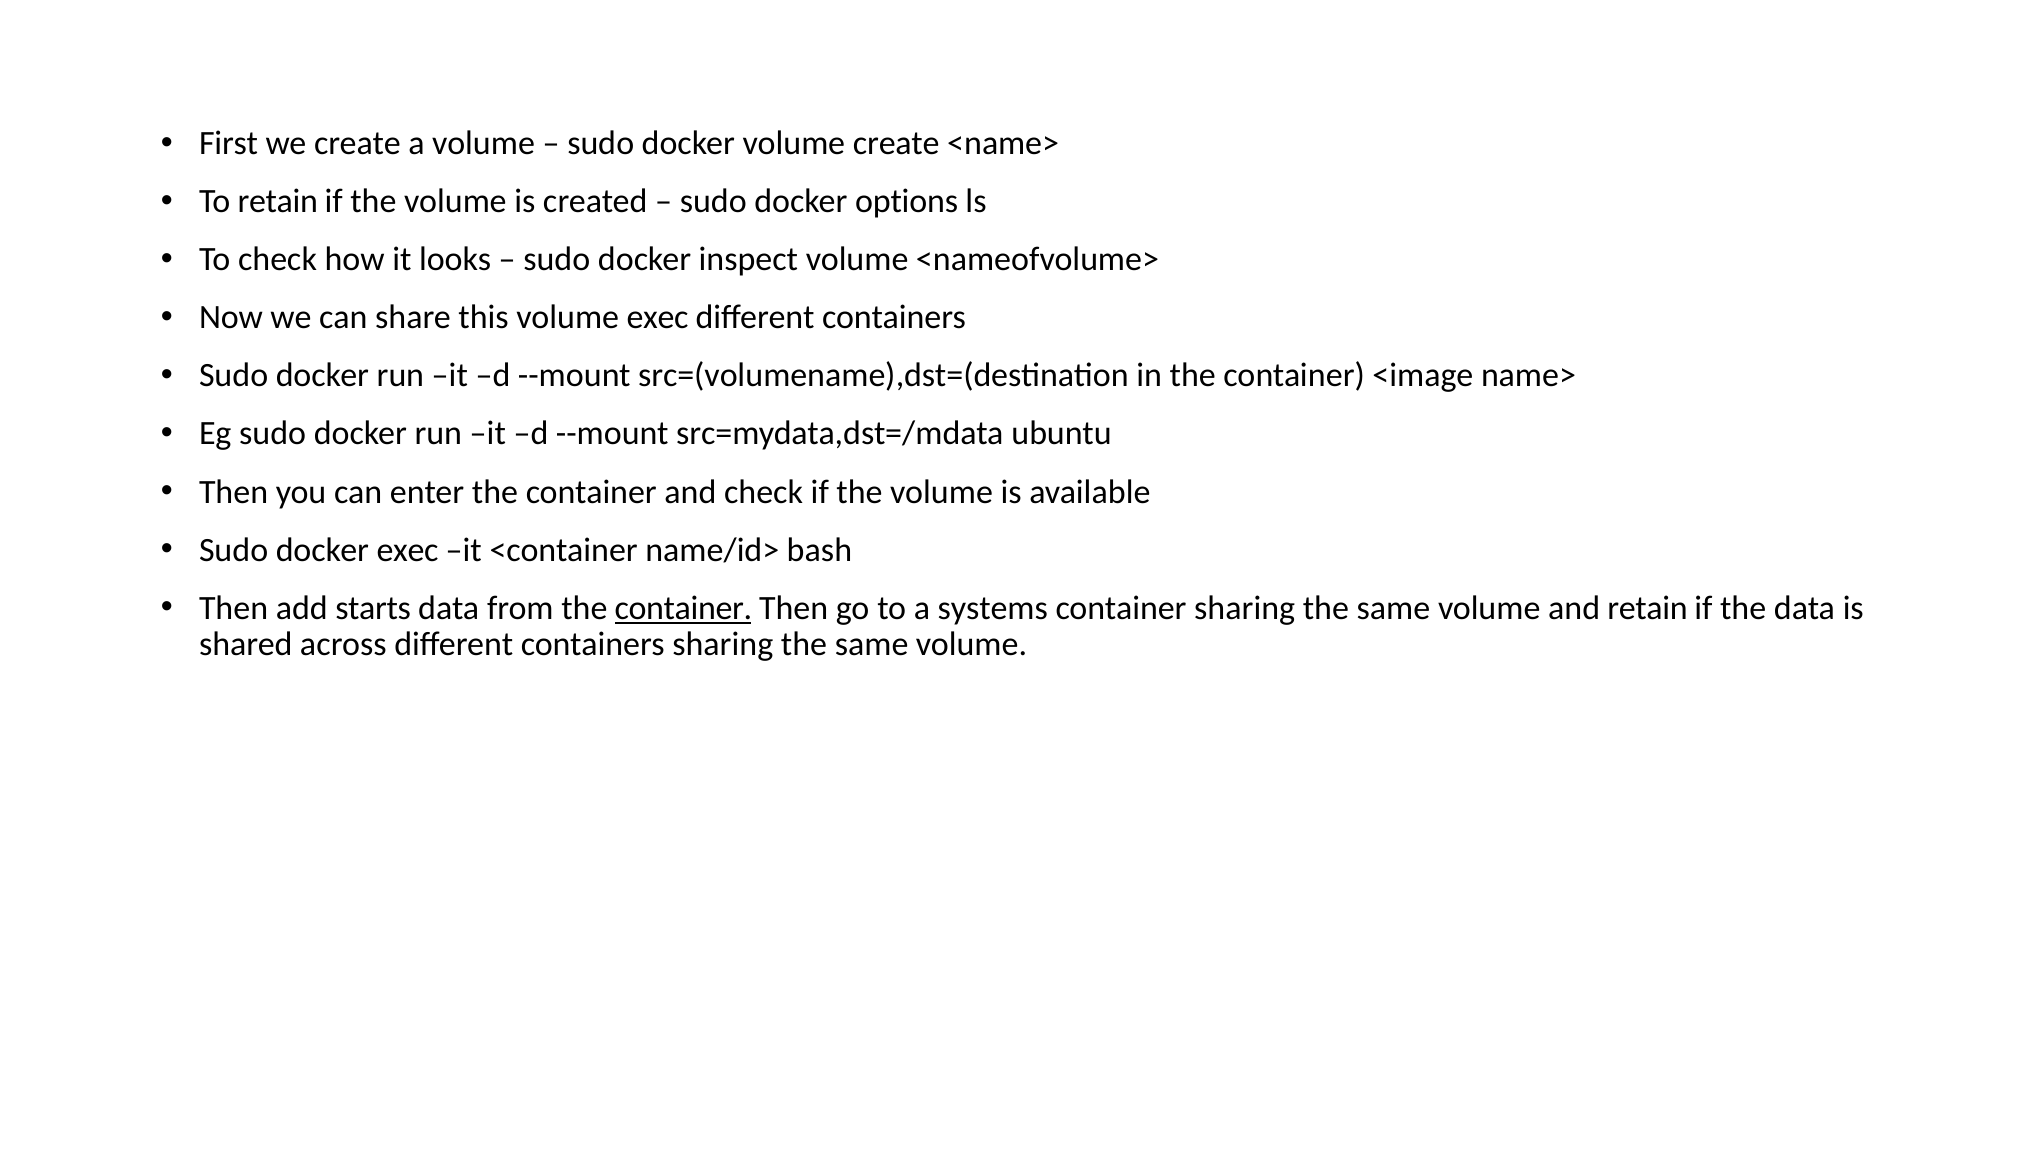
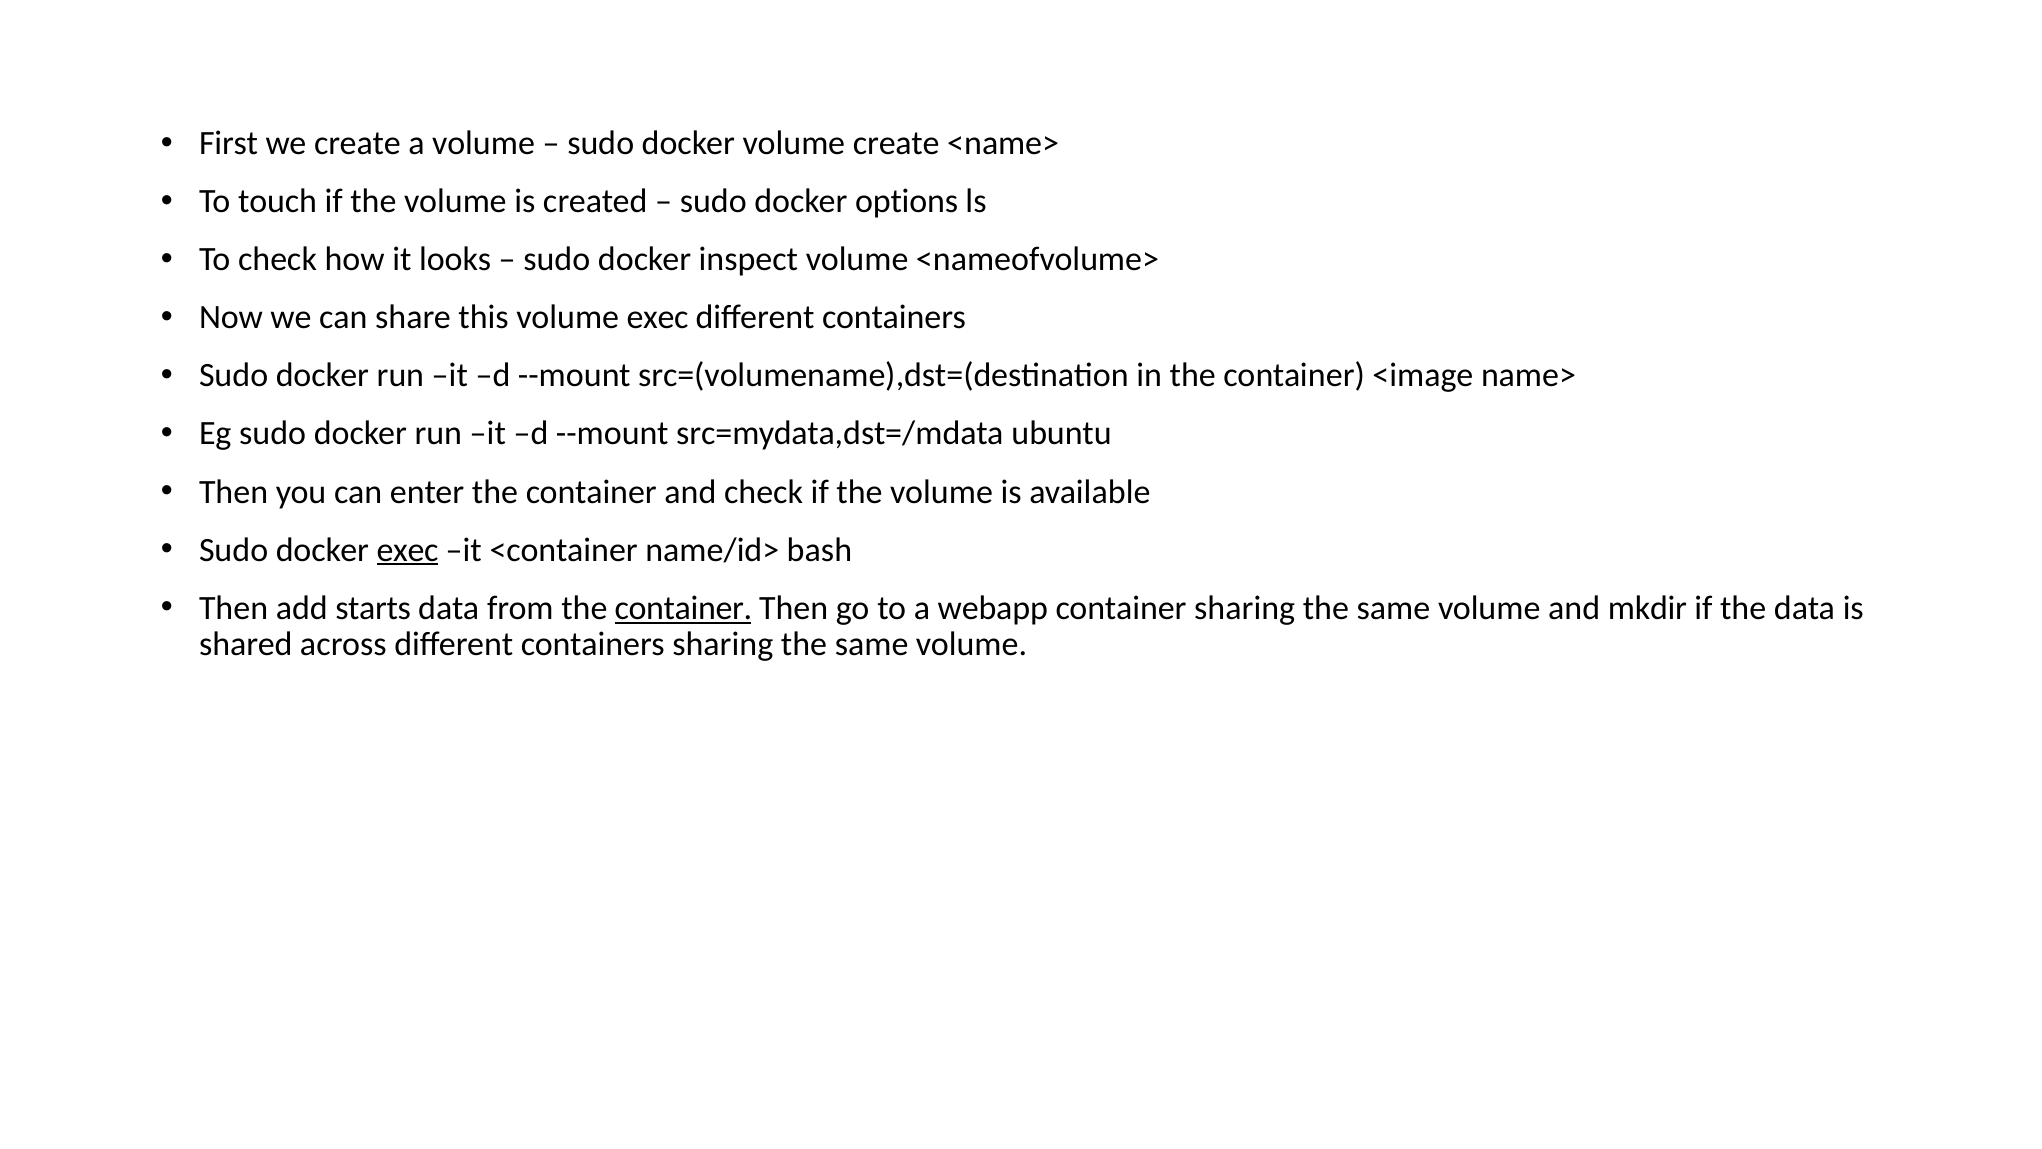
To retain: retain -> touch (278, 201)
exec underline: none -> present (408, 550)
systems: systems -> webapp (993, 608)
and retain: retain -> mkdir (1647, 608)
